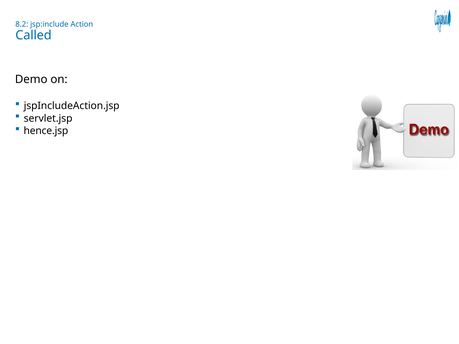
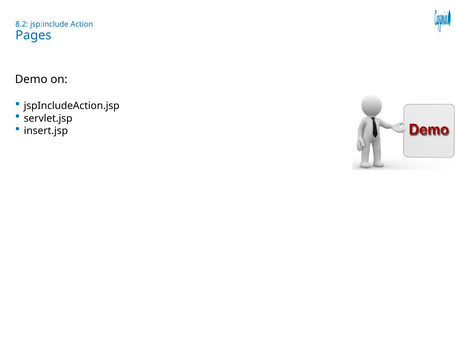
Called: Called -> Pages (33, 35)
hence.jsp: hence.jsp -> insert.jsp (46, 131)
